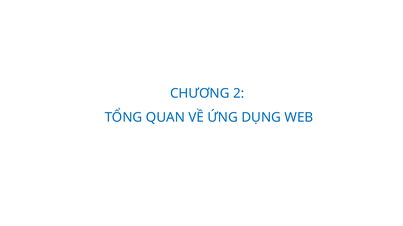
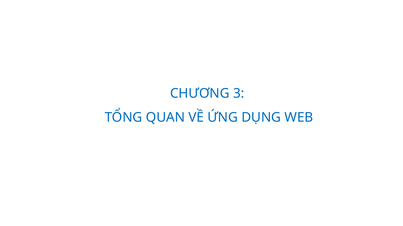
2: 2 -> 3 (239, 94)
